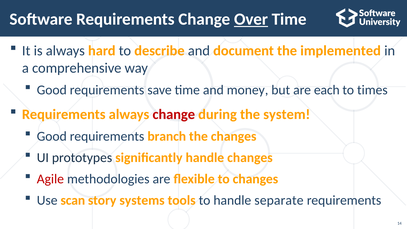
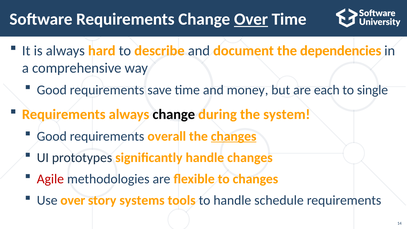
implemented: implemented -> dependencies (341, 51)
times: times -> single (372, 90)
change colour: red -> black (174, 114)
branch: branch -> overall (167, 136)
changes underline: none -> present (234, 136)
Use scan: scan -> over (73, 200)
separate: separate -> schedule (279, 200)
